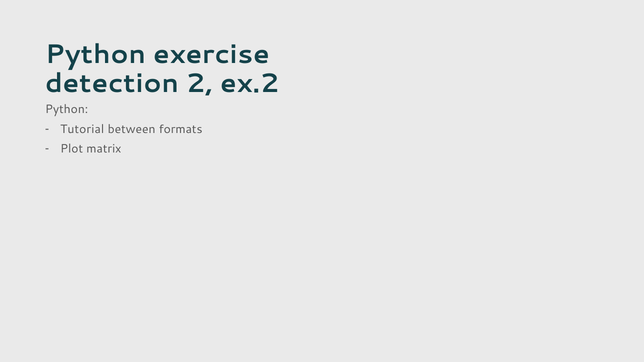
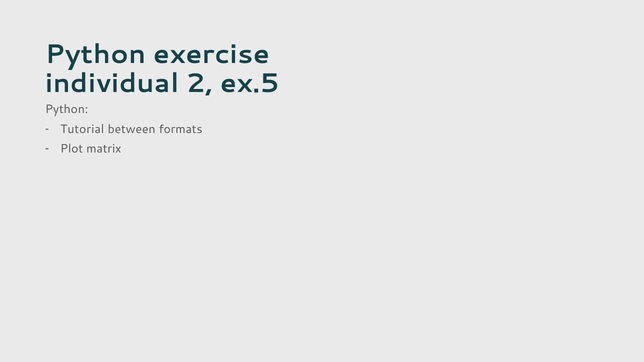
detection: detection -> individual (112, 84)
ex.2: ex.2 -> ex.5 (250, 84)
